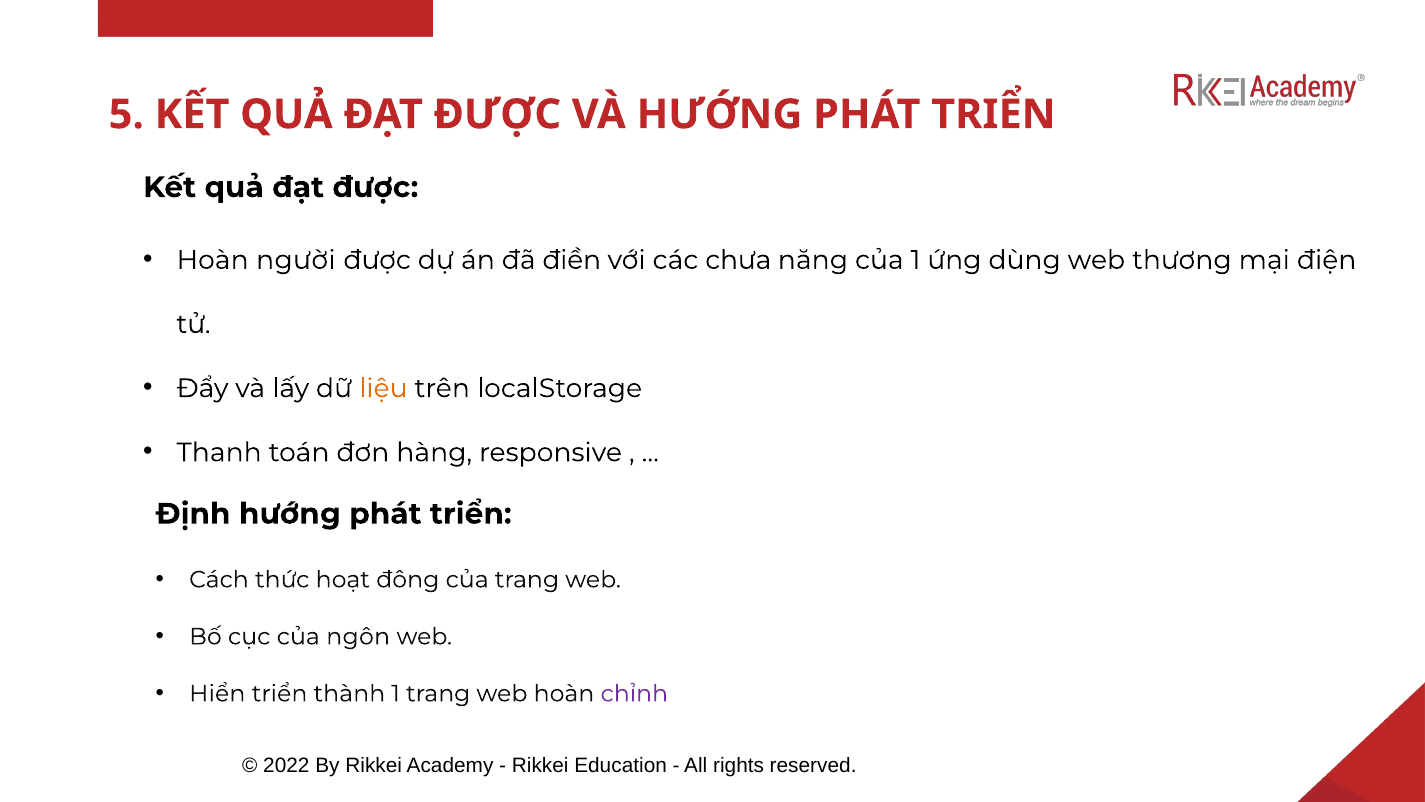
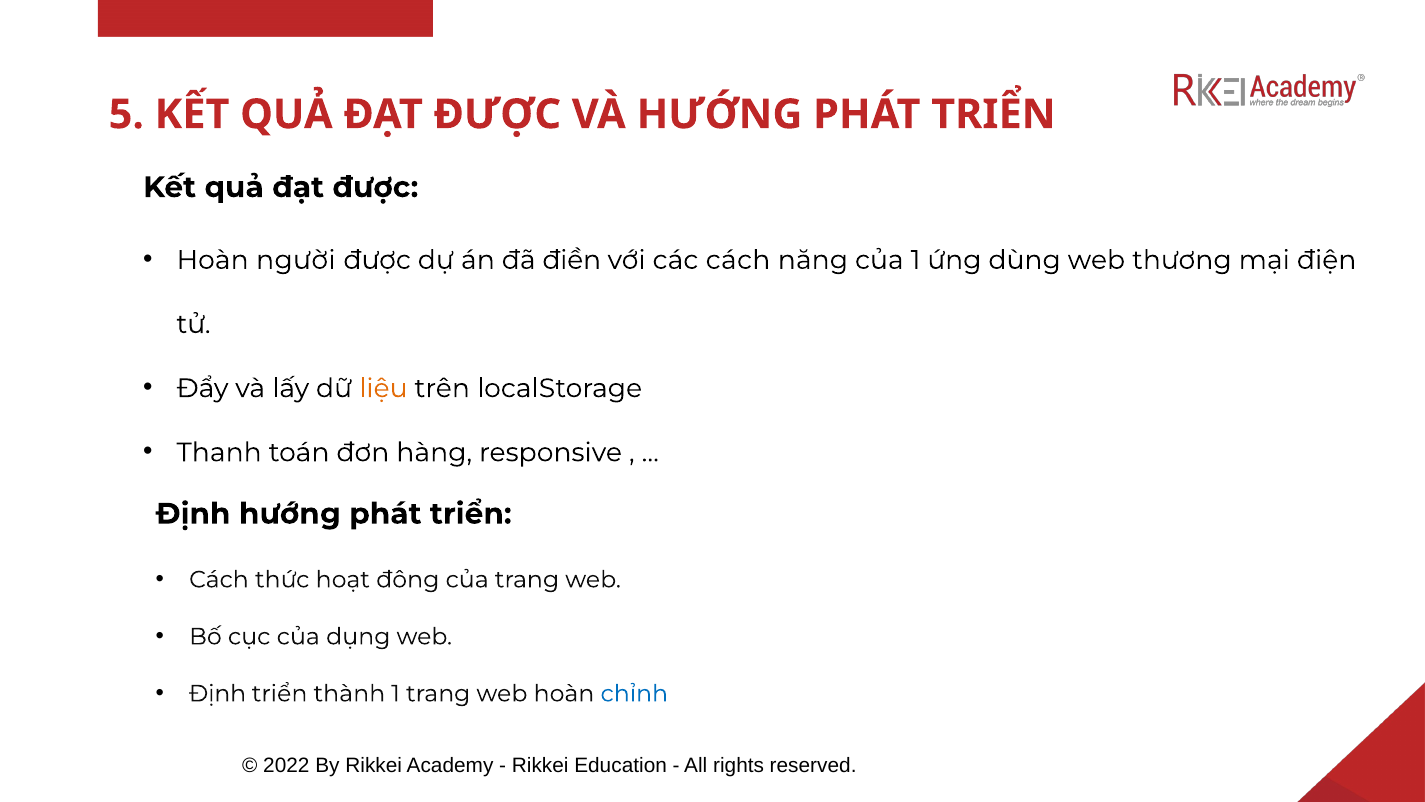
các chưa: chưa -> cách (738, 260)
ngôn: ngôn -> dụng (358, 636)
Hiển: Hiển -> Định (217, 693)
chỉnh colour: purple -> blue (634, 693)
